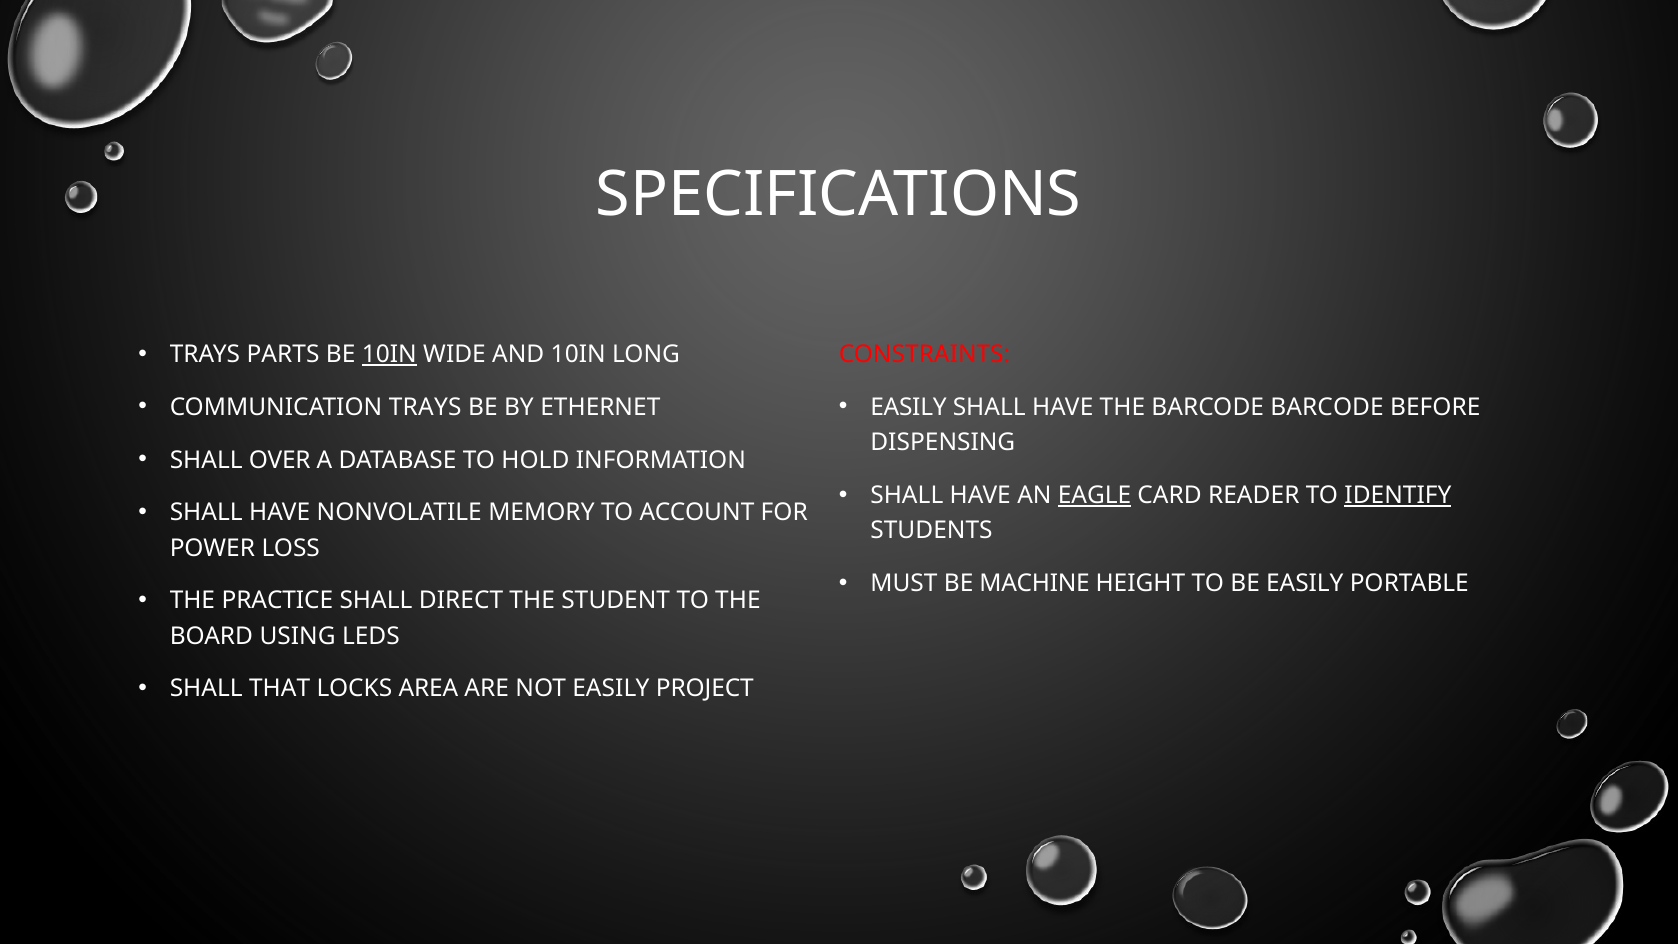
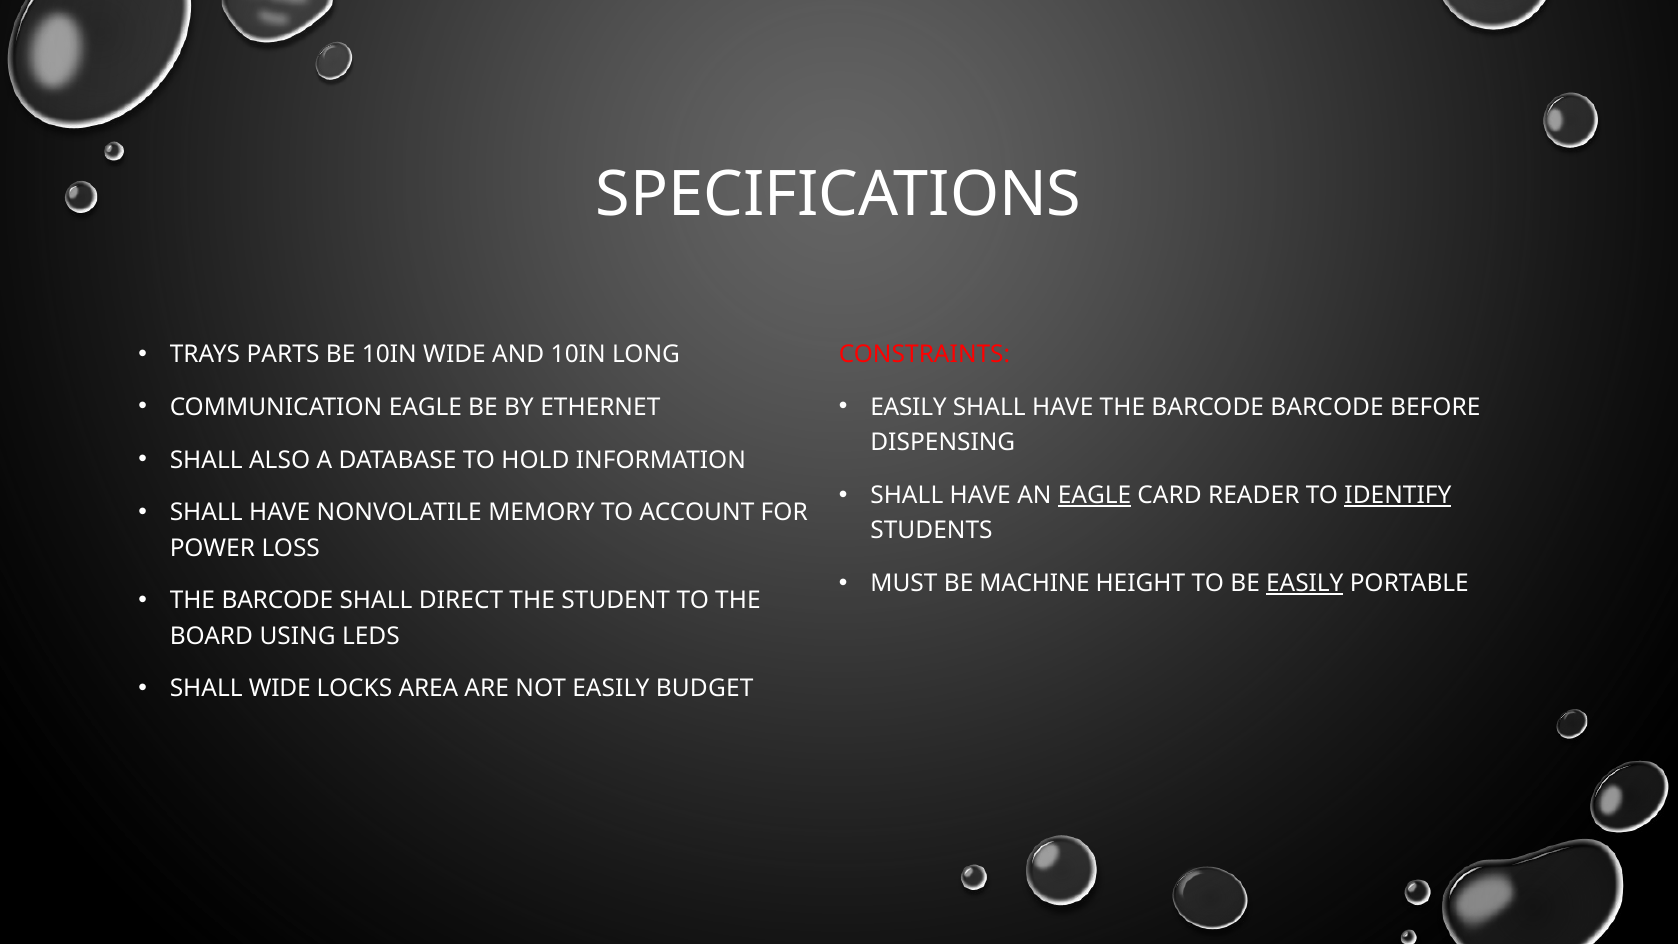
10IN underline: present -> none (389, 354)
COMMUNICATION TRAYS: TRAYS -> EAGLE (425, 407)
OVER: OVER -> ALSO (280, 460)
EASILY underline: none -> present (1305, 583)
PRACTICE: PRACTICE -> BARCODE (277, 601)
SHALL THAT: THAT -> WIDE (280, 689)
PROJECT: PROJECT -> BUDGET (705, 689)
